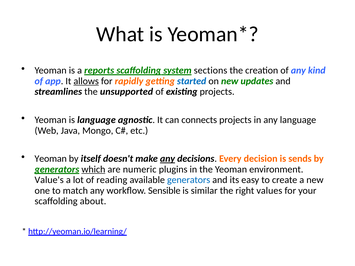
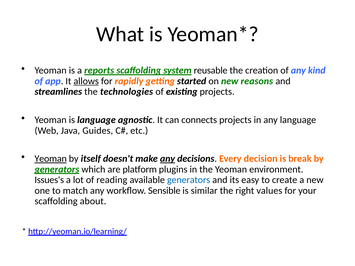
sections: sections -> reusable (211, 71)
started colour: blue -> black (192, 81)
updates: updates -> reasons (257, 81)
unsupported: unsupported -> technologies (127, 92)
Mongo: Mongo -> Guides (98, 131)
Yeoman underline: none -> present (51, 159)
sends: sends -> break (300, 159)
which underline: present -> none (93, 169)
numeric: numeric -> platform (140, 169)
Value's: Value's -> Issues's (49, 180)
